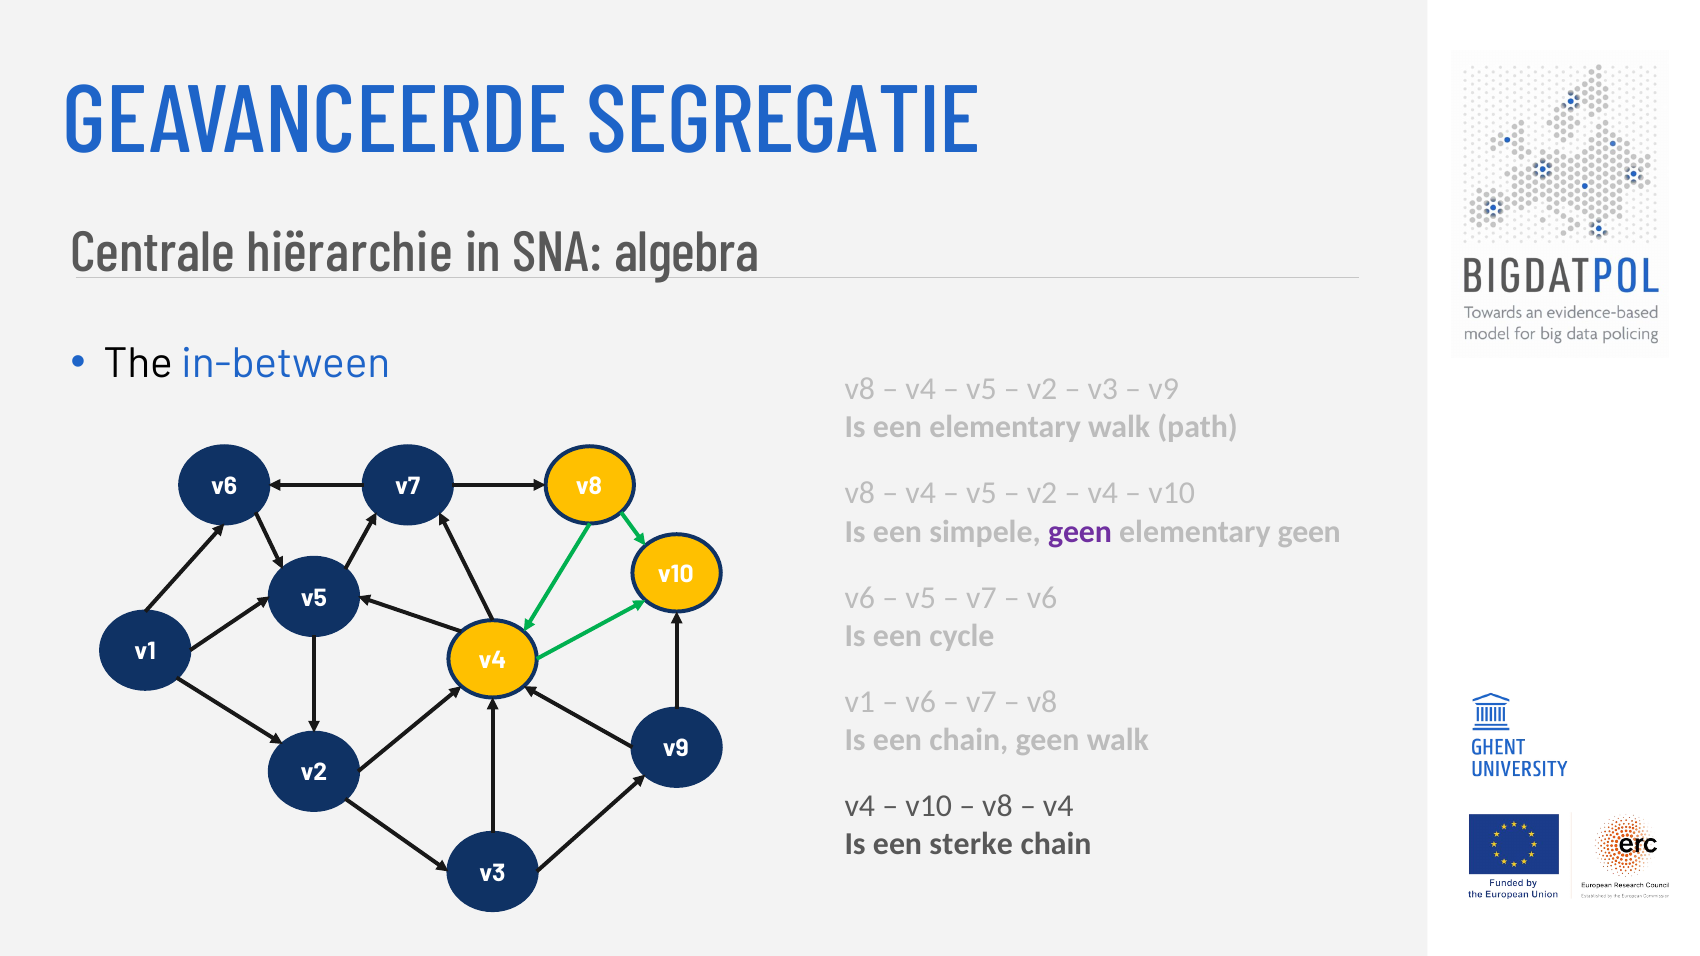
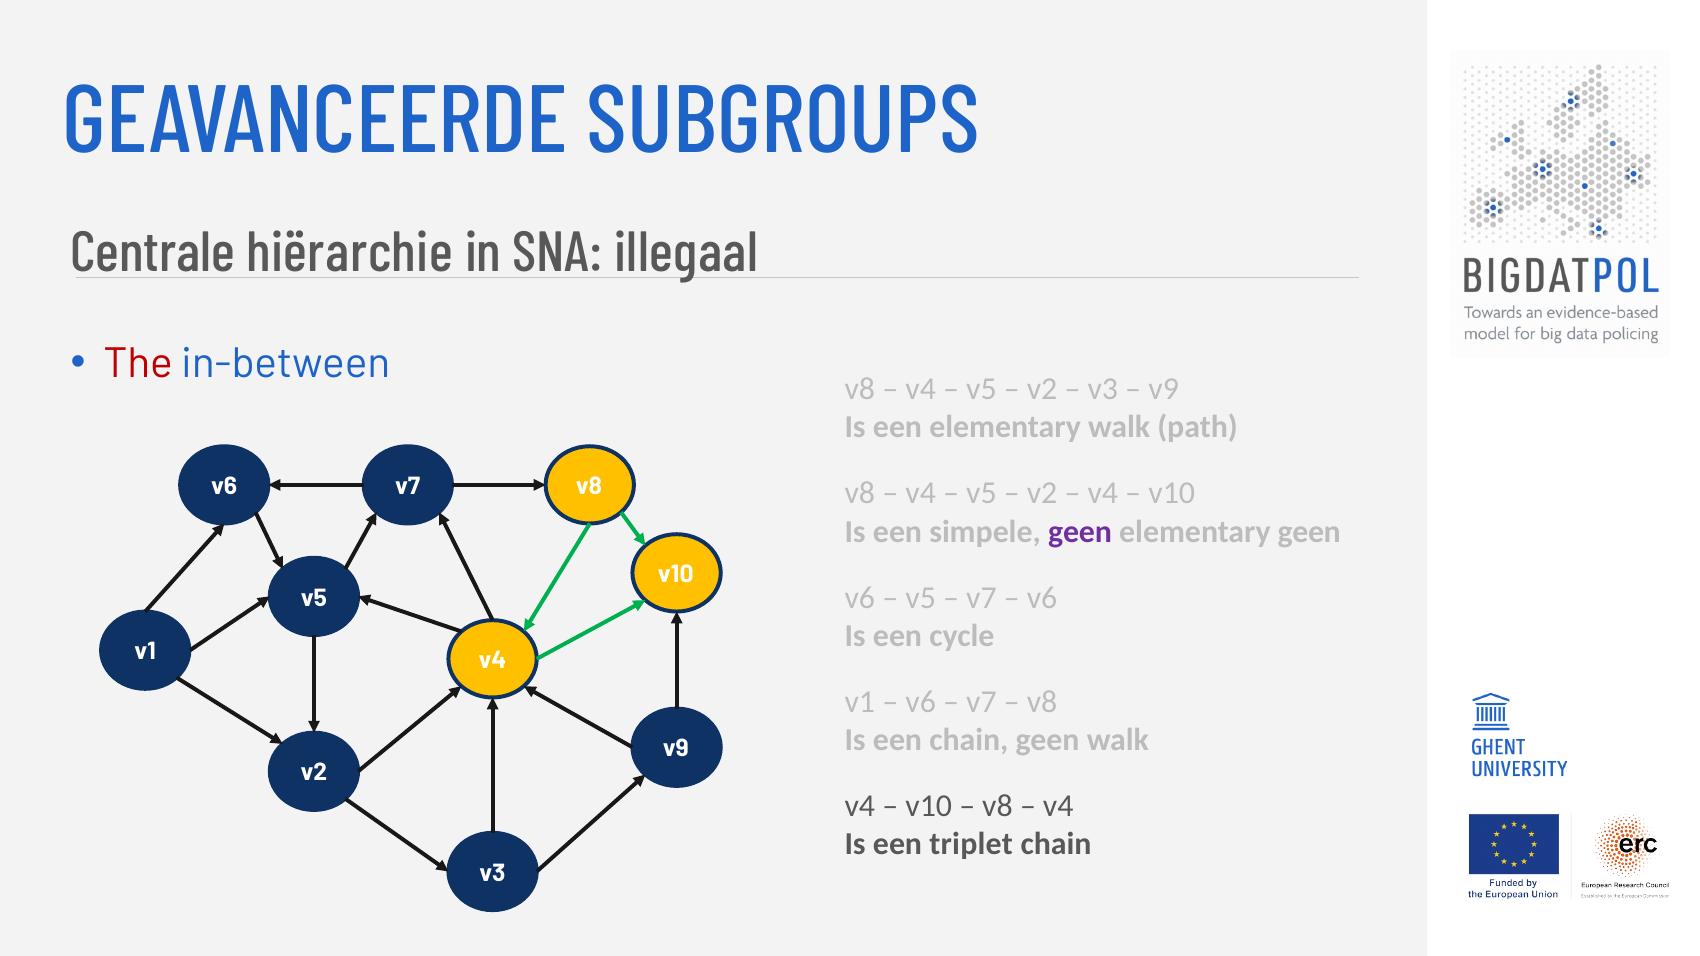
SEGREGATIE: SEGREGATIE -> SUBGROUPS (783, 121)
algebra: algebra -> illegaal (686, 252)
The colour: black -> red (138, 364)
sterke: sterke -> triplet (971, 844)
